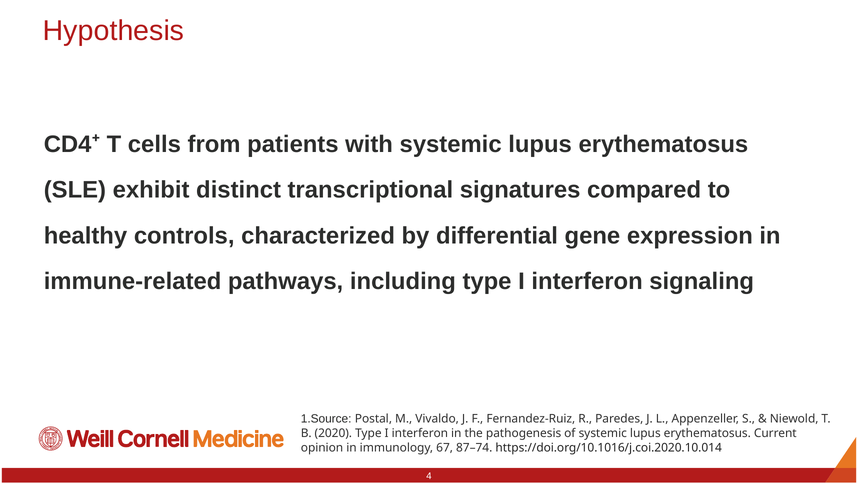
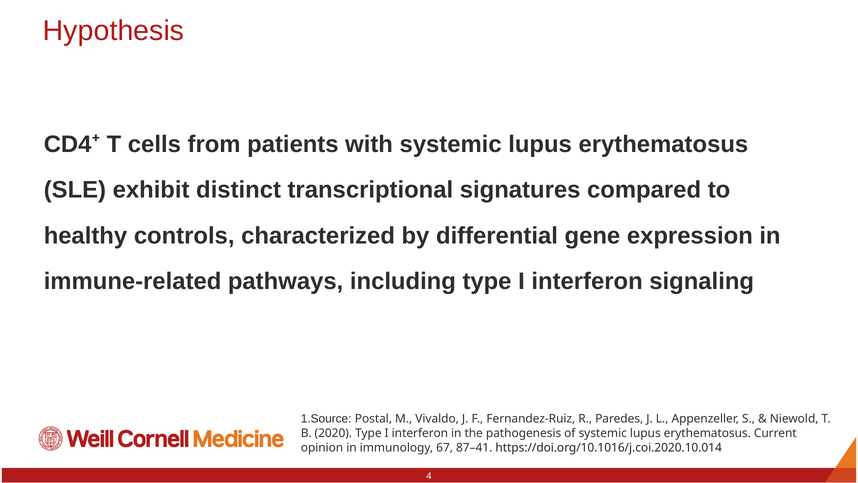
87–74: 87–74 -> 87–41 (474, 447)
